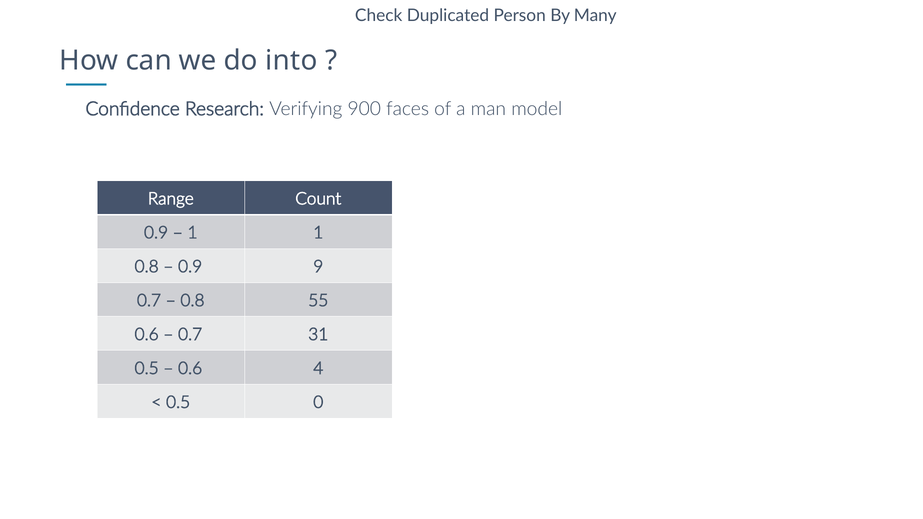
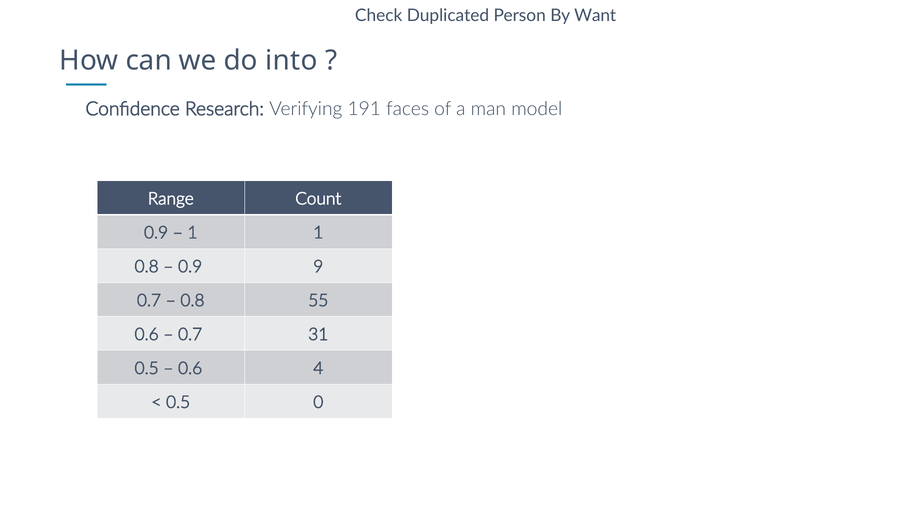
Many: Many -> Want (595, 15)
900: 900 -> 191 (364, 109)
